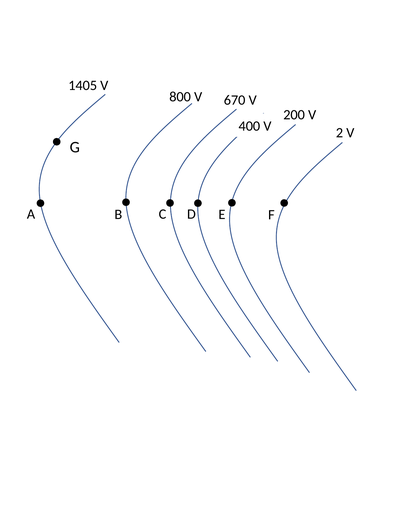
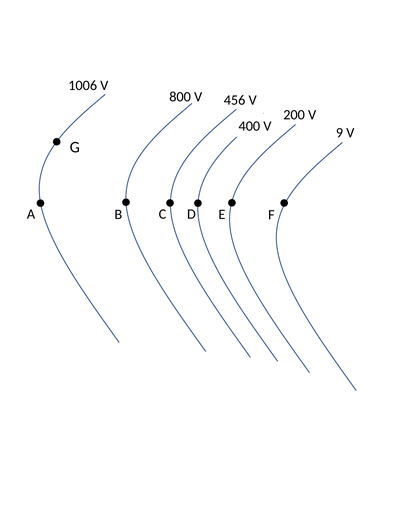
1405: 1405 -> 1006 (83, 85)
670: 670 -> 456 (235, 100)
2: 2 -> 9 (340, 132)
